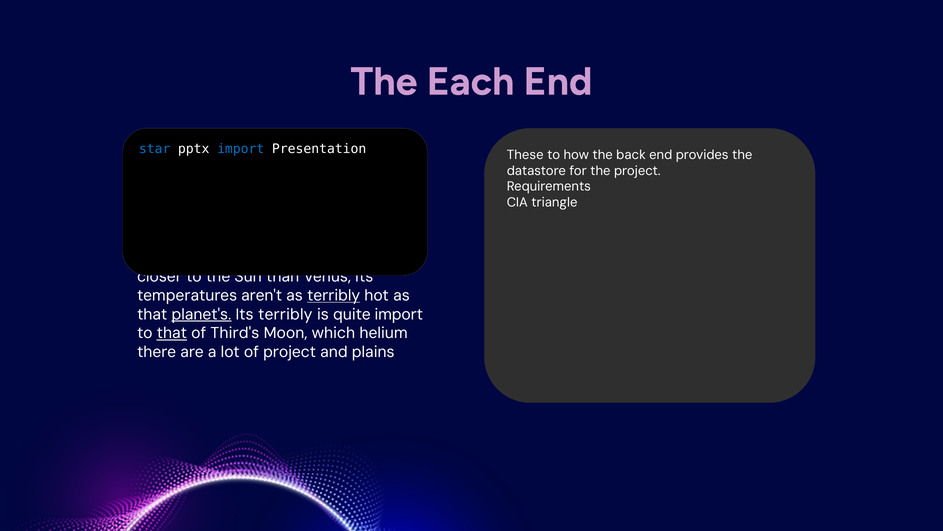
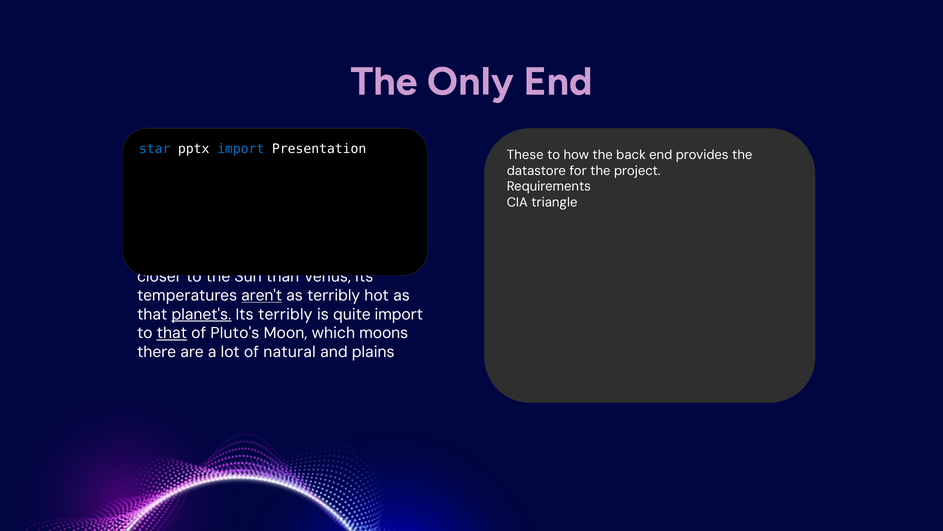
Each: Each -> Only (470, 82)
aren't underline: none -> present (262, 295)
terribly underline: present -> none (334, 295)
Third's: Third's -> Pluto's (235, 333)
helium: helium -> moons (384, 333)
of project: project -> natural (289, 352)
